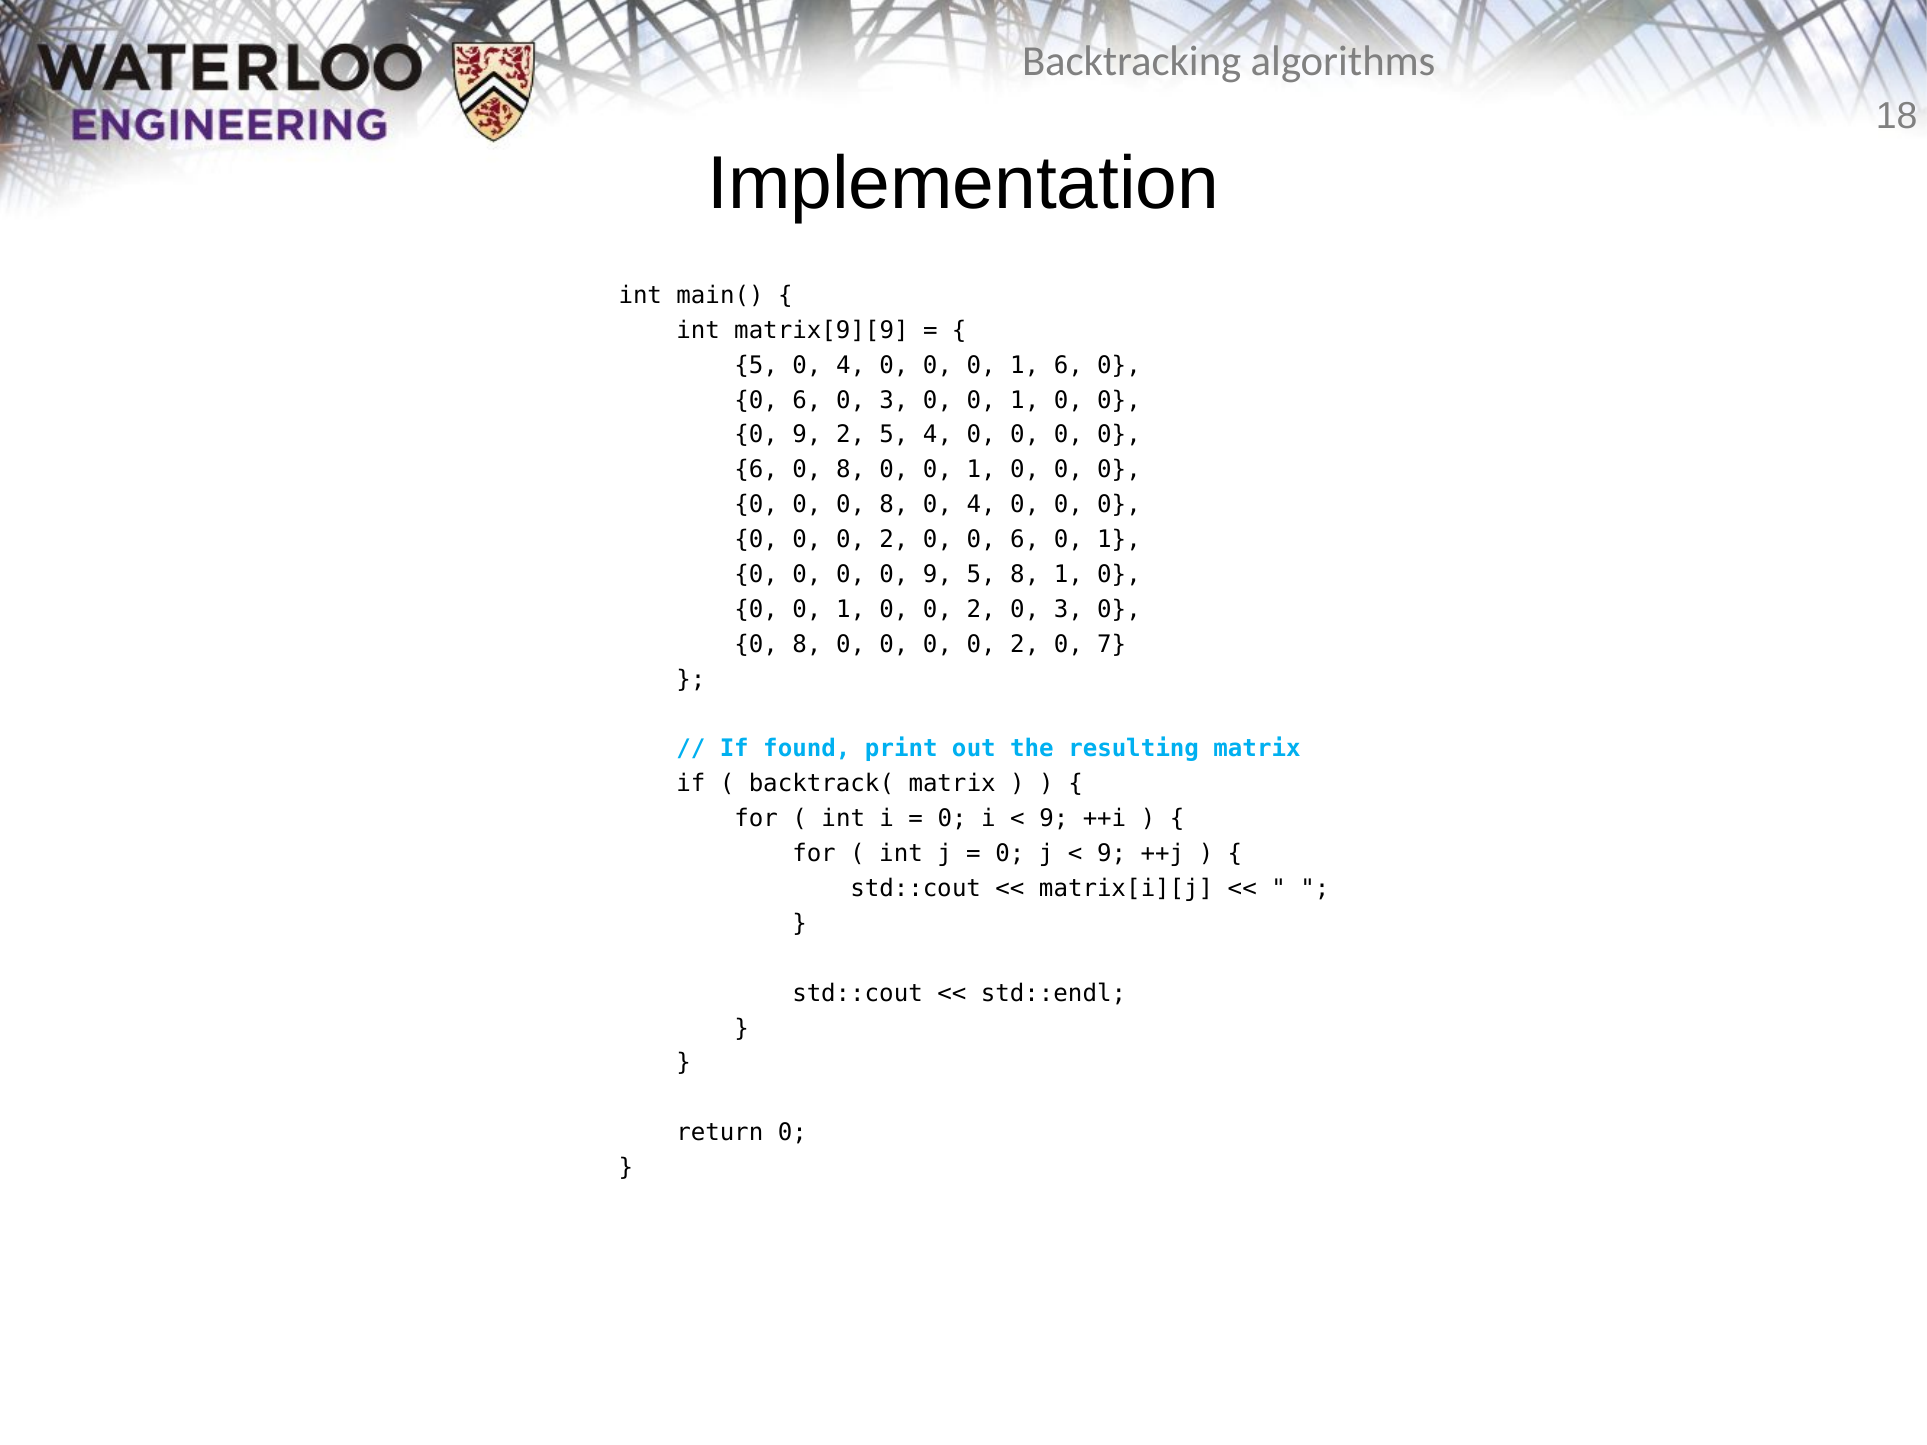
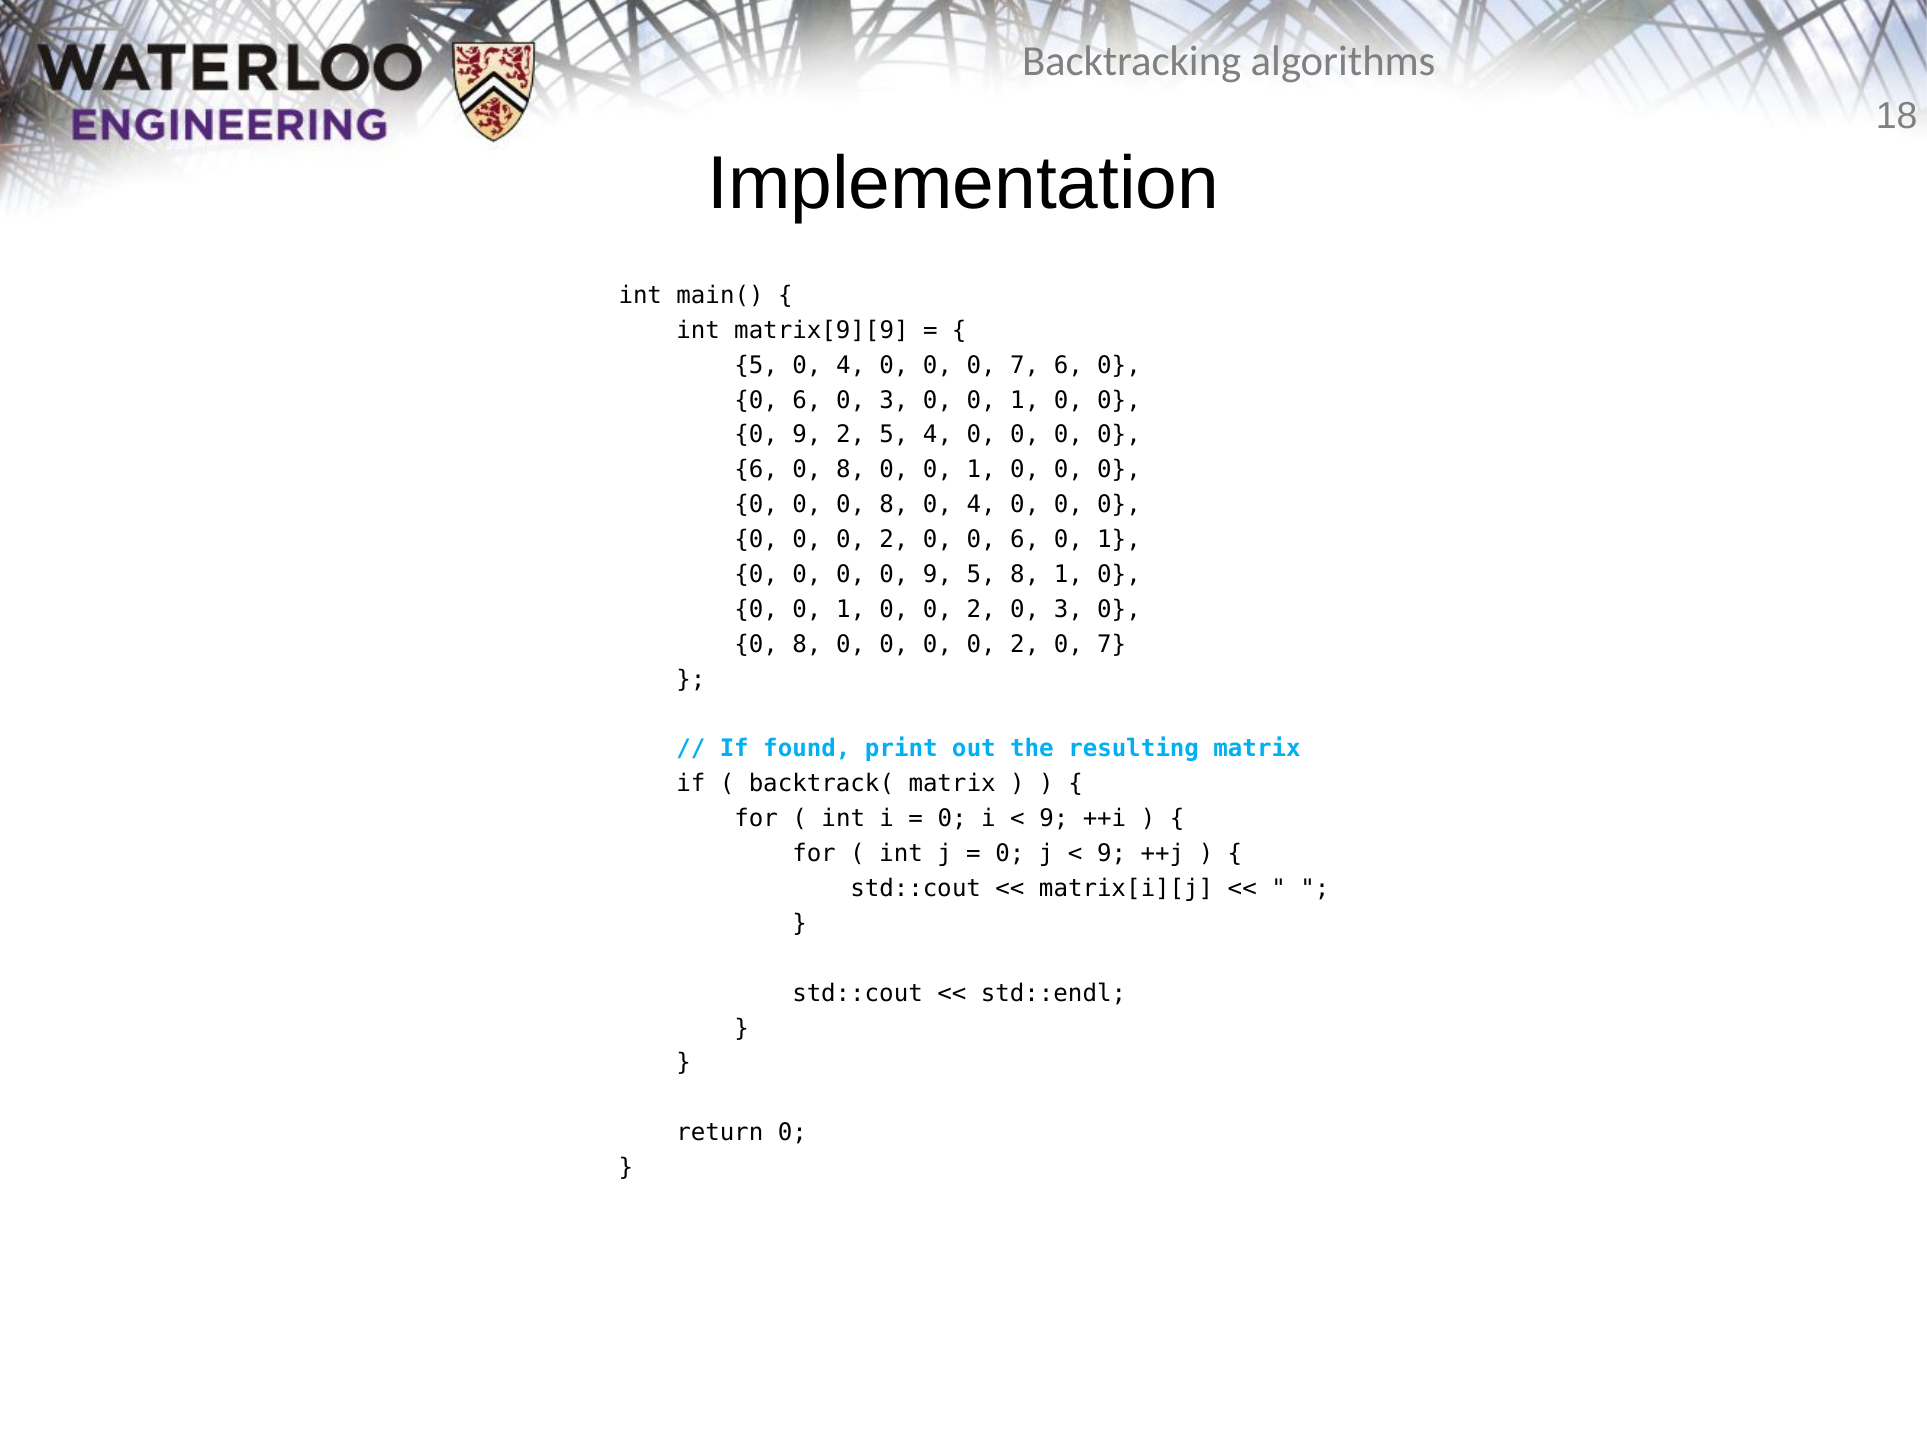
1: 1 -> 7 (1025, 365)
